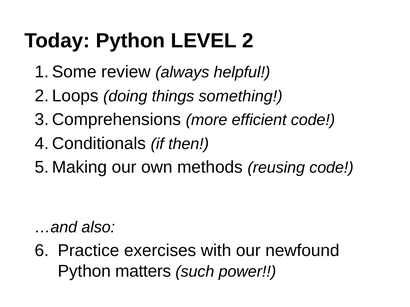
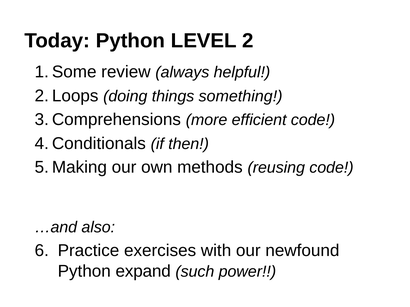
matters: matters -> expand (143, 272)
